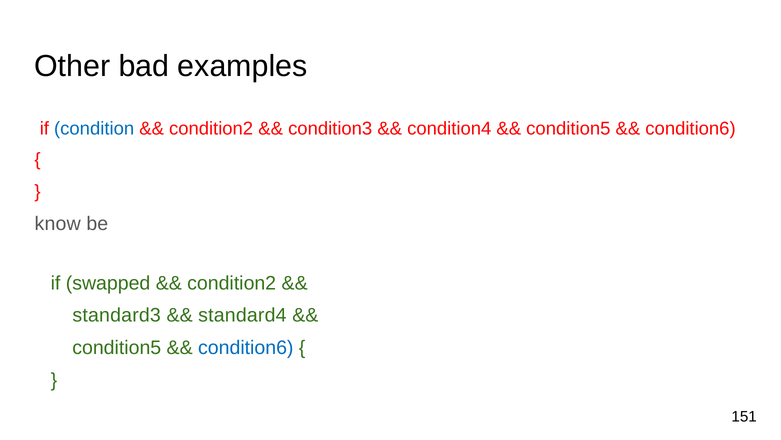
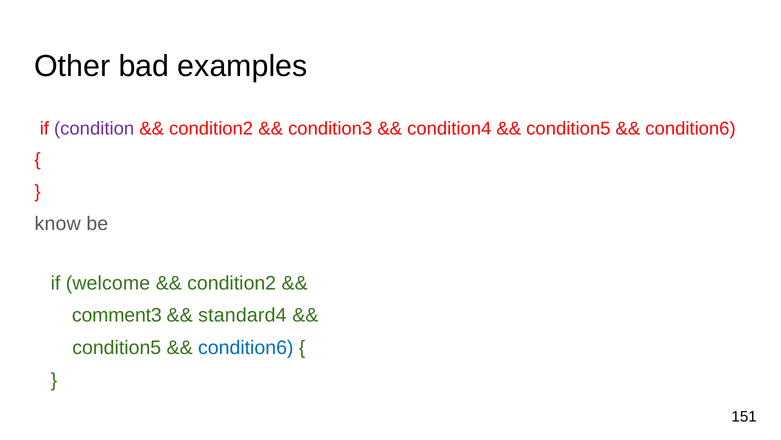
condition colour: blue -> purple (94, 129)
swapped: swapped -> welcome (108, 283)
standard3: standard3 -> comment3 (117, 315)
